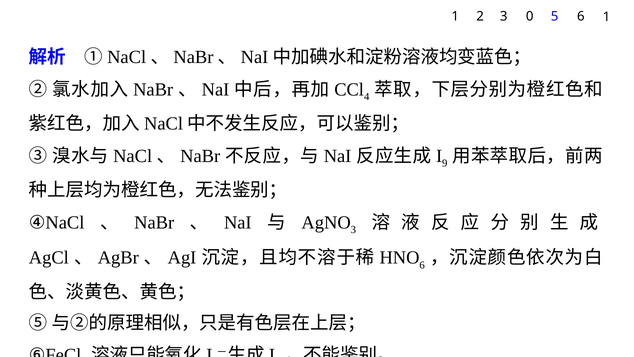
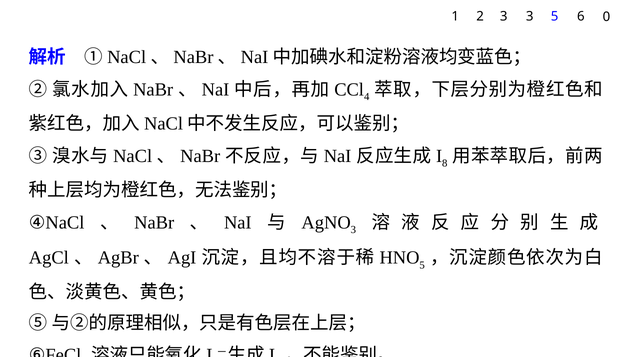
3 0: 0 -> 3 (530, 16)
6 1: 1 -> 0 (606, 17)
9: 9 -> 8 (445, 163)
6: 6 -> 5 (422, 265)
